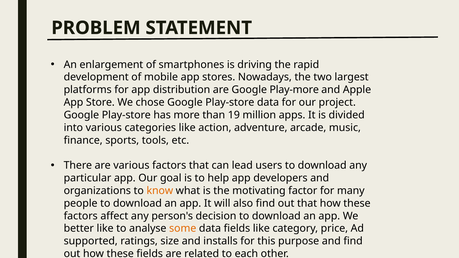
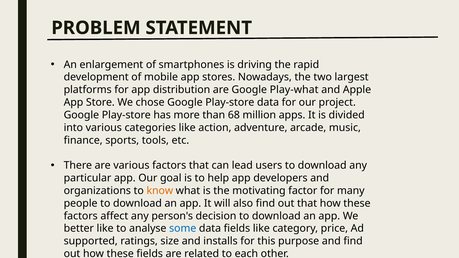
Play-more: Play-more -> Play-what (294, 90)
19: 19 -> 68 (234, 115)
some colour: orange -> blue (183, 229)
